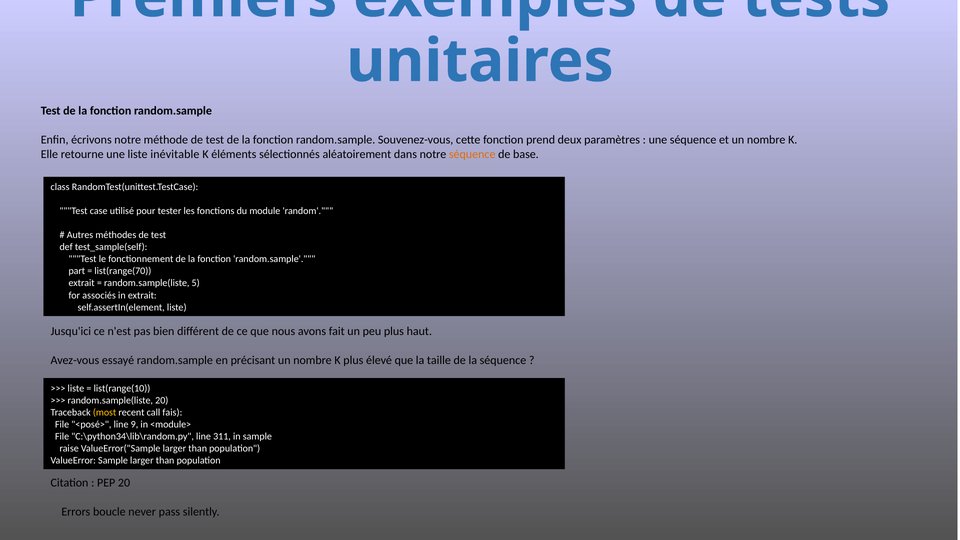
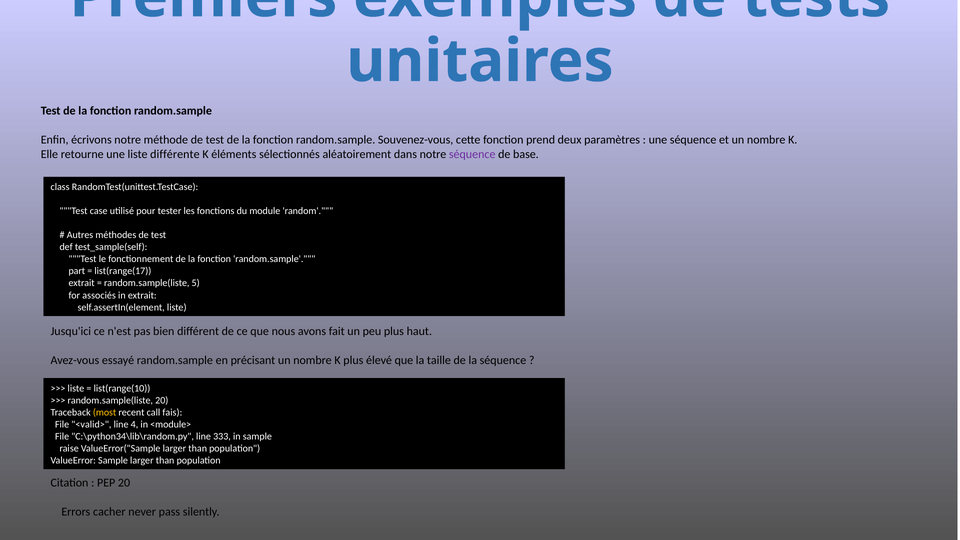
inévitable: inévitable -> différente (175, 154)
séquence colour: orange -> purple (472, 154)
list(range(70: list(range(70 -> list(range(17 (123, 271)
<posé>: <posé> -> <valid> (91, 424)
9: 9 -> 4 (134, 424)
311: 311 -> 333 (222, 436)
boucle: boucle -> cacher (109, 512)
